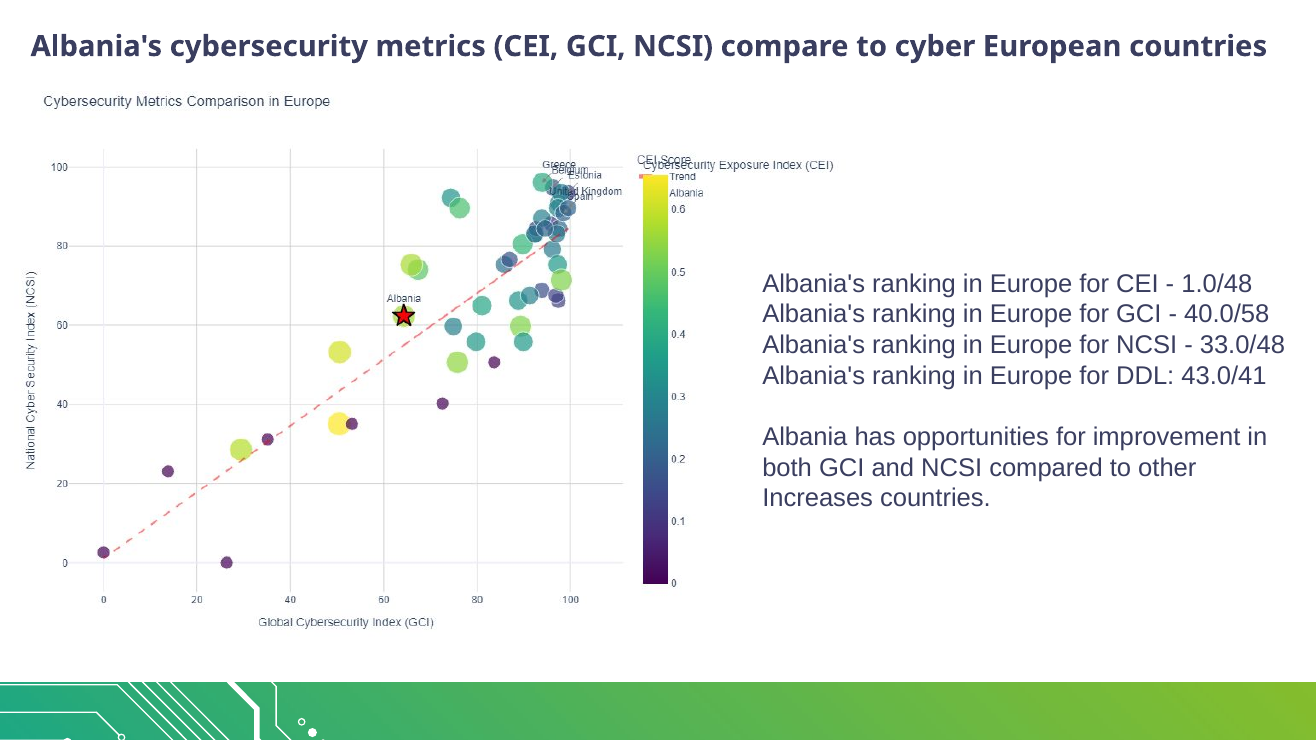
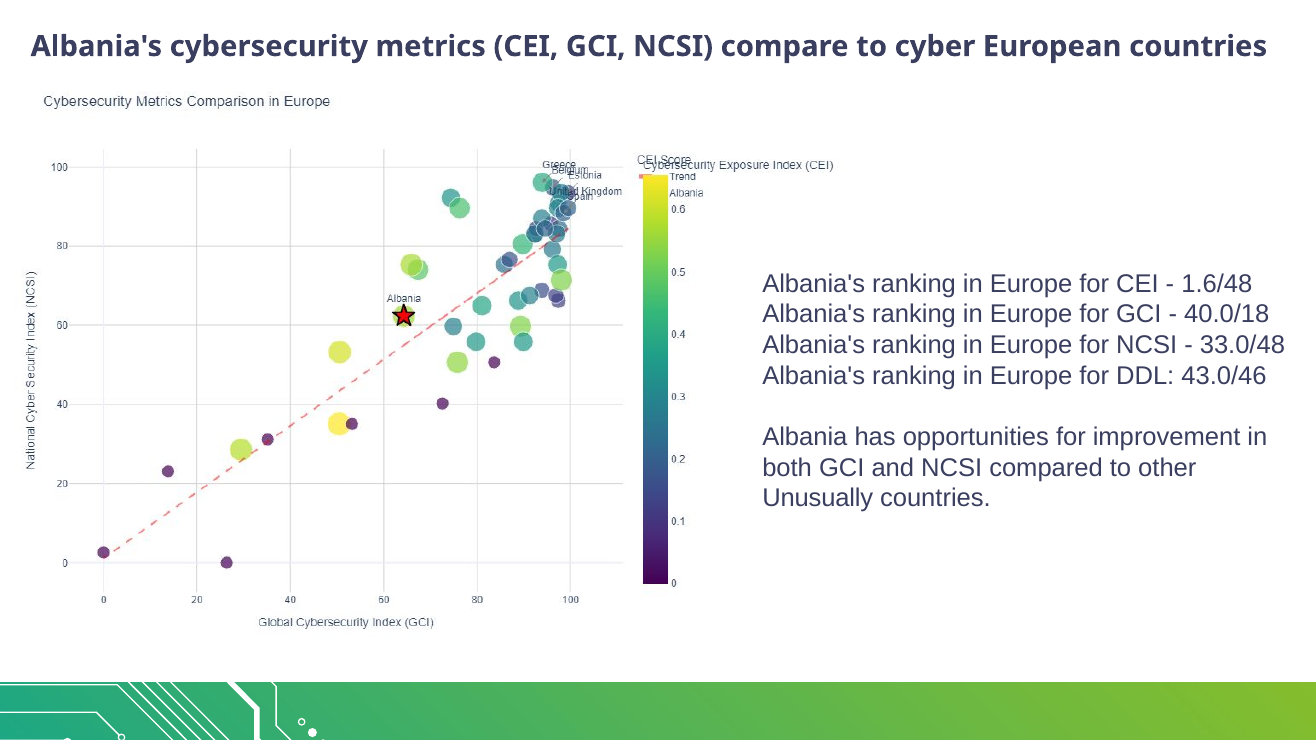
1.0/48: 1.0/48 -> 1.6/48 (1217, 284)
40.0/58: 40.0/58 -> 40.0/18 (1227, 314)
43.0/41: 43.0/41 -> 43.0/46 (1224, 376)
Increases: Increases -> Unusually (818, 499)
